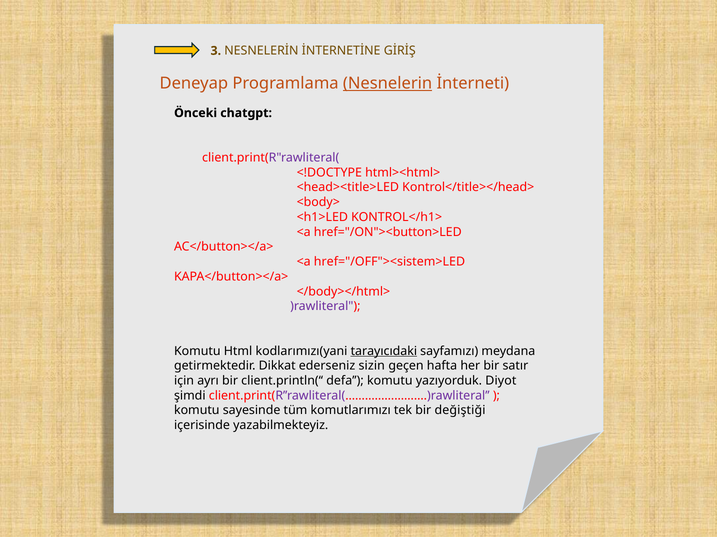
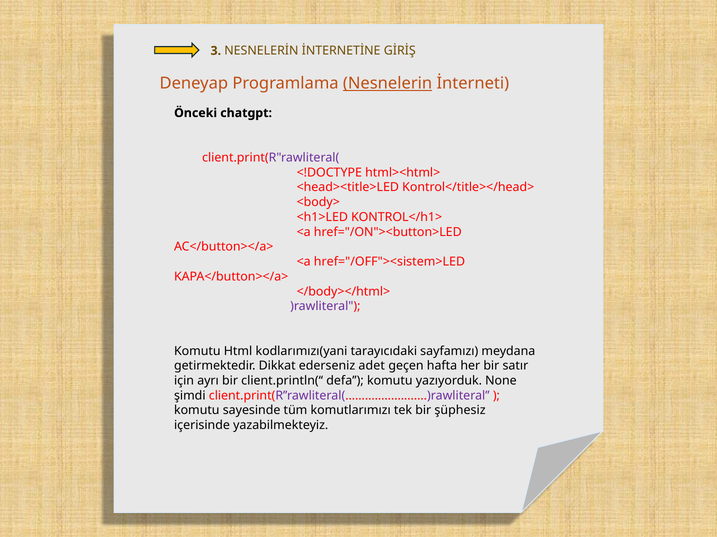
tarayıcıdaki underline: present -> none (384, 351)
sizin: sizin -> adet (372, 366)
Diyot: Diyot -> None (501, 381)
değiştiği: değiştiği -> şüphesiz (460, 411)
